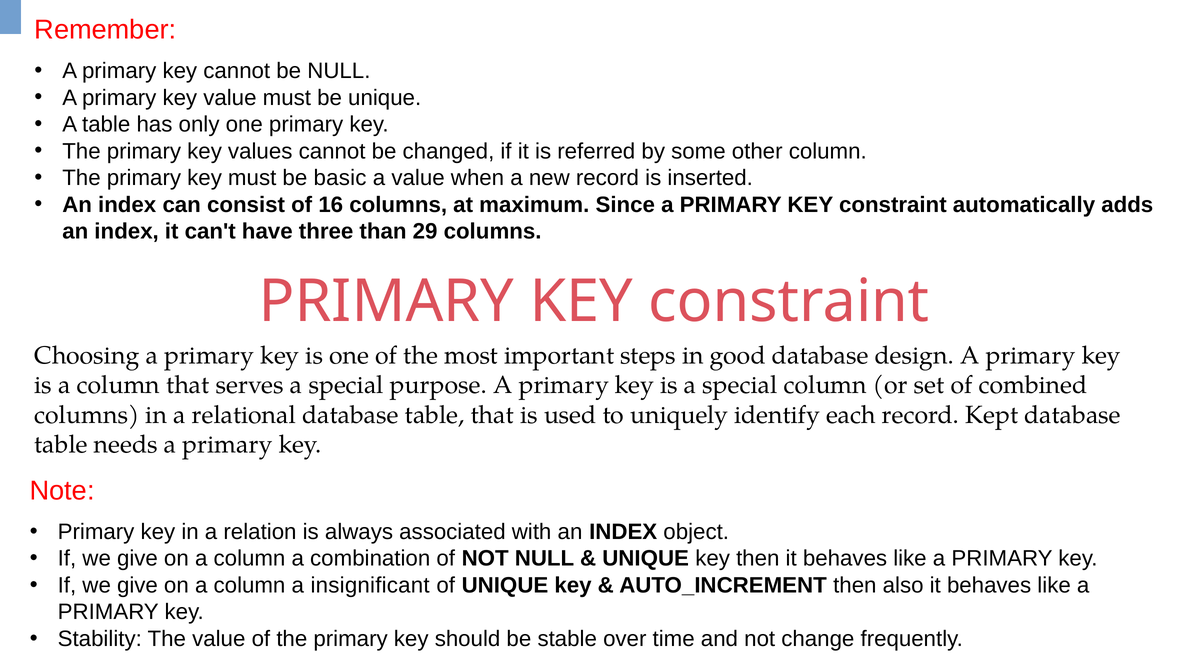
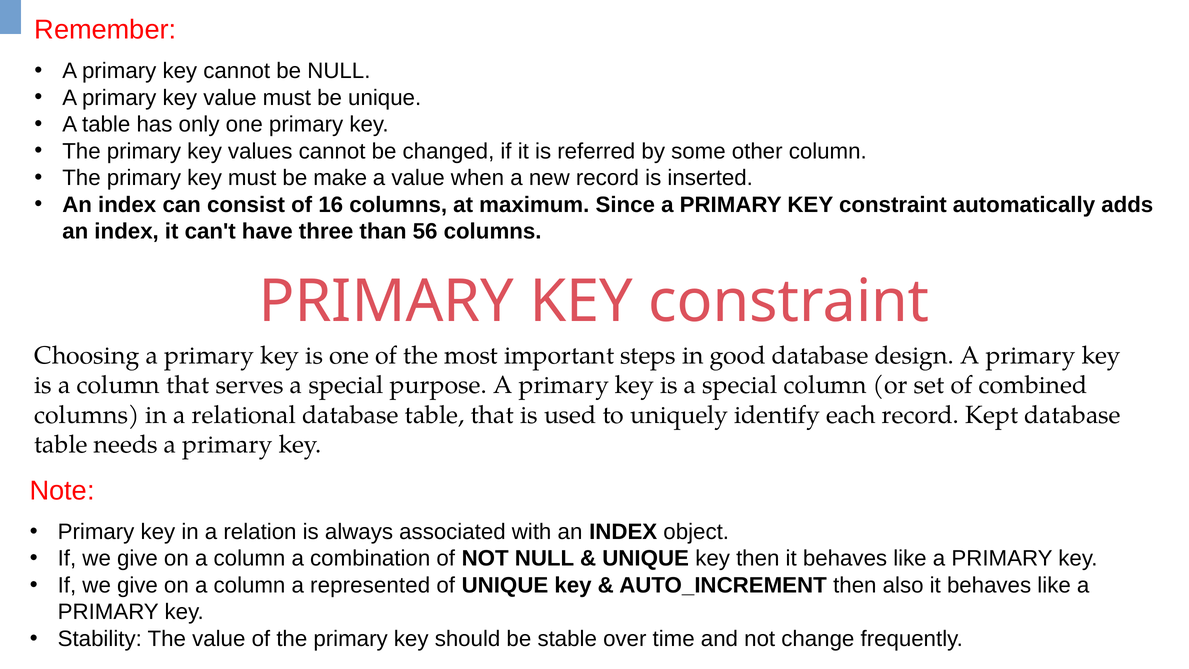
basic: basic -> make (340, 178)
29: 29 -> 56 (425, 231)
insignificant: insignificant -> represented (370, 585)
